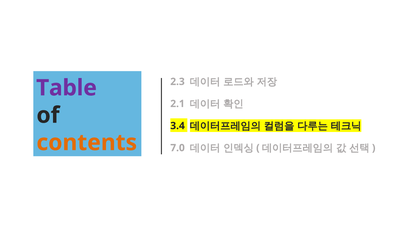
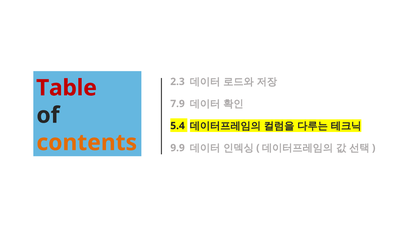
Table colour: purple -> red (66, 88)
2.1: 2.1 -> 7.9 (178, 104)
3.4: 3.4 -> 5.4 (178, 126)
7.0: 7.0 -> 9.9 (178, 148)
